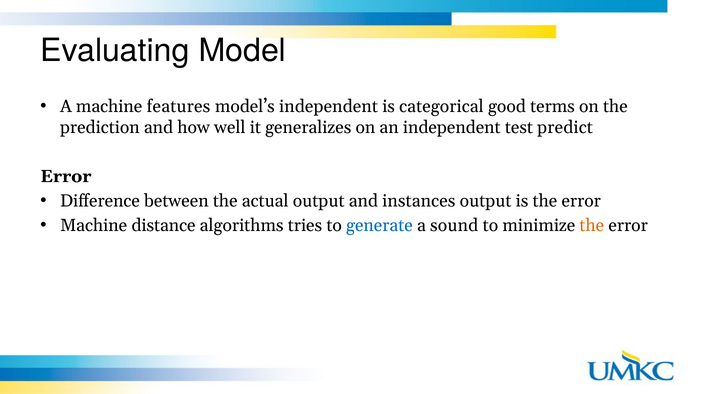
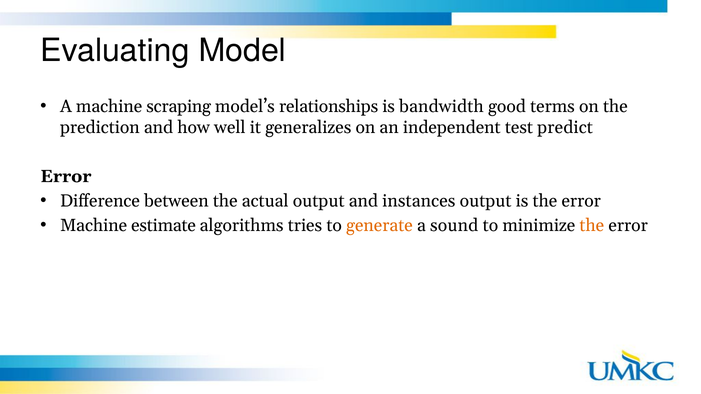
features: features -> scraping (179, 106)
model’s independent: independent -> relationships (329, 106)
categorical: categorical -> bandwidth (441, 106)
distance: distance -> estimate (164, 226)
generate colour: blue -> orange (379, 226)
